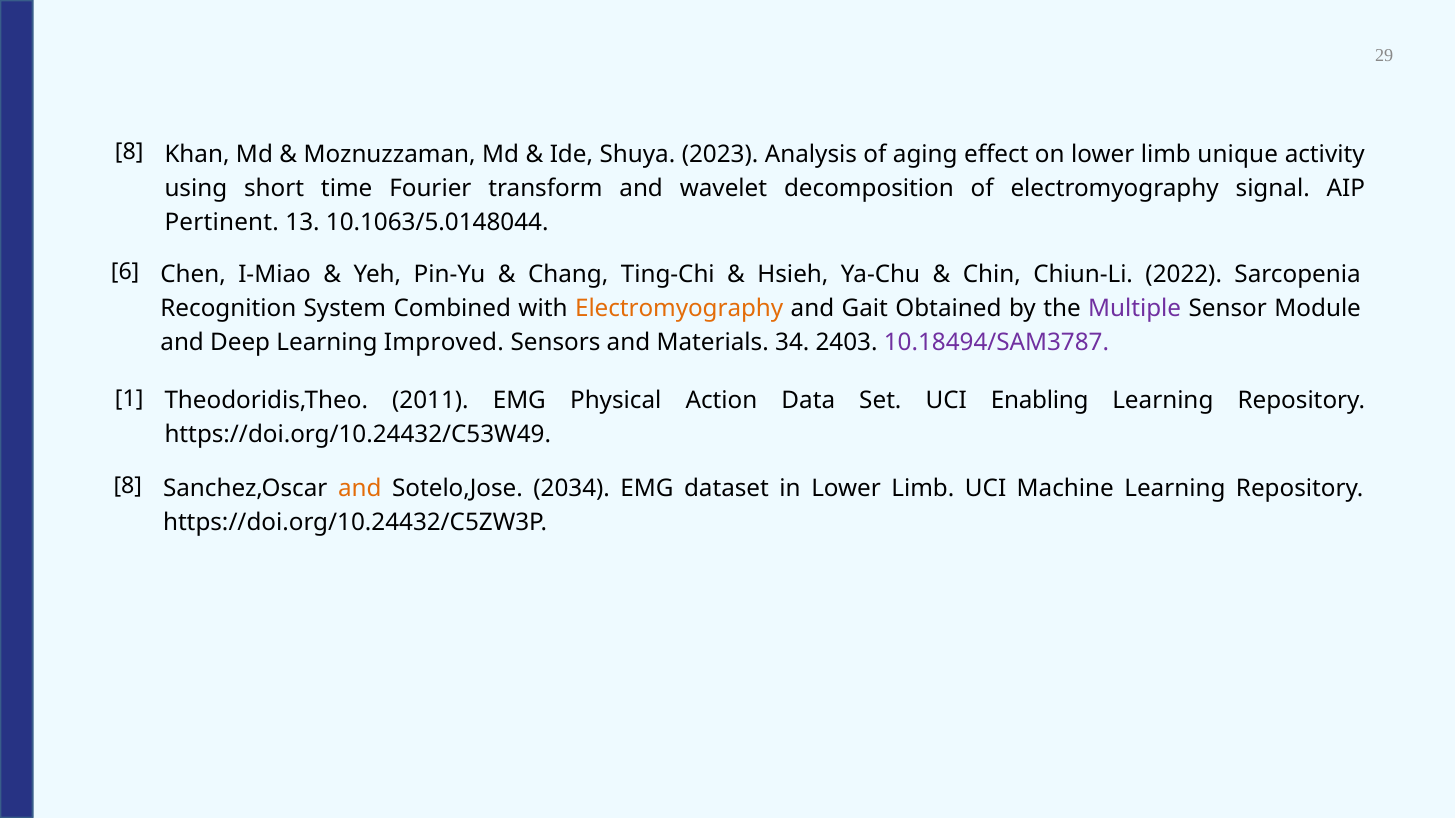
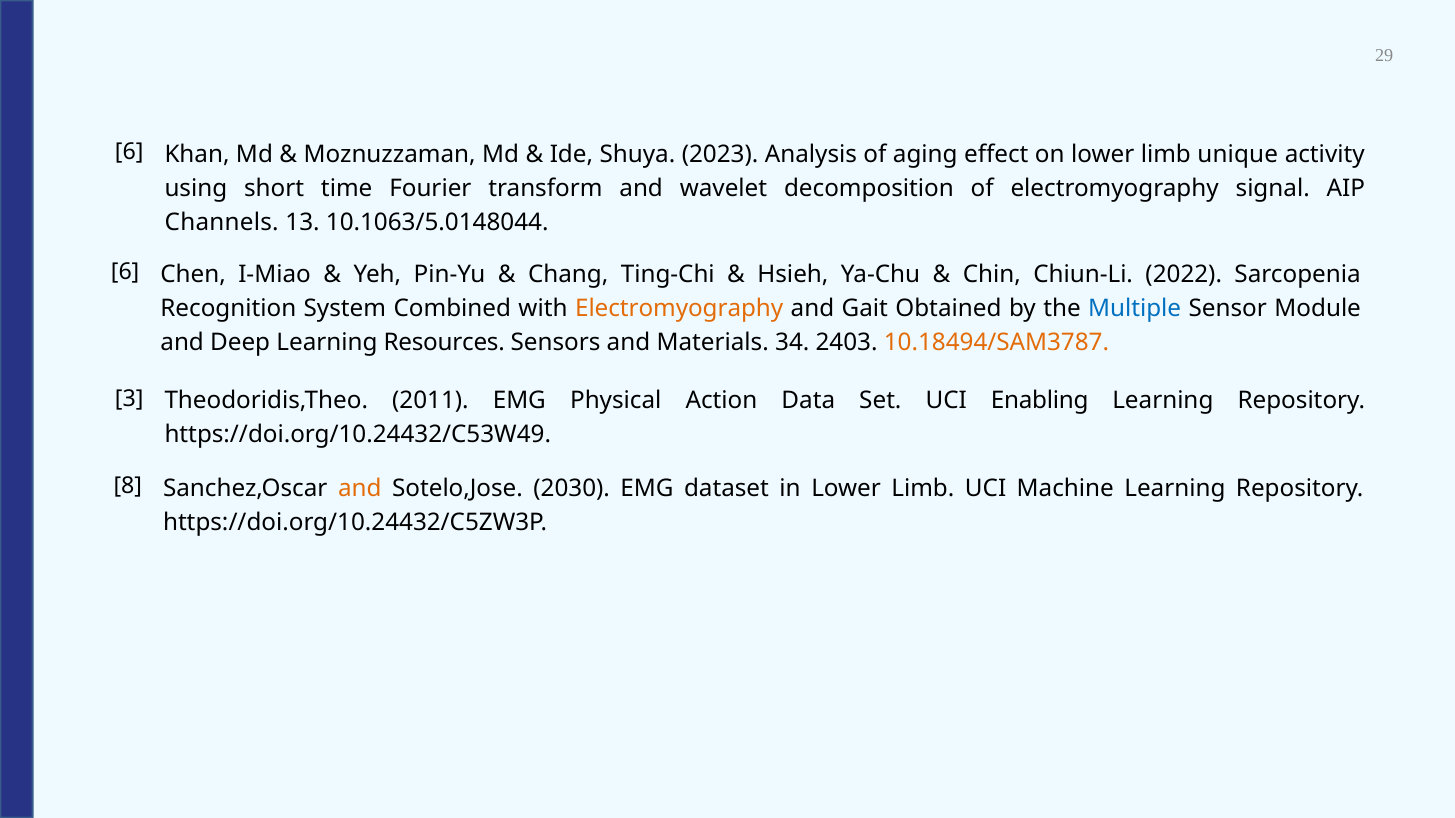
8: 8 -> 6 (129, 152)
Pertinent: Pertinent -> Channels (222, 222)
Multiple colour: purple -> blue (1135, 309)
Improved: Improved -> Resources (444, 343)
10.18494/SAM3787 colour: purple -> orange (996, 343)
1: 1 -> 3 (129, 399)
2034: 2034 -> 2030 (572, 488)
